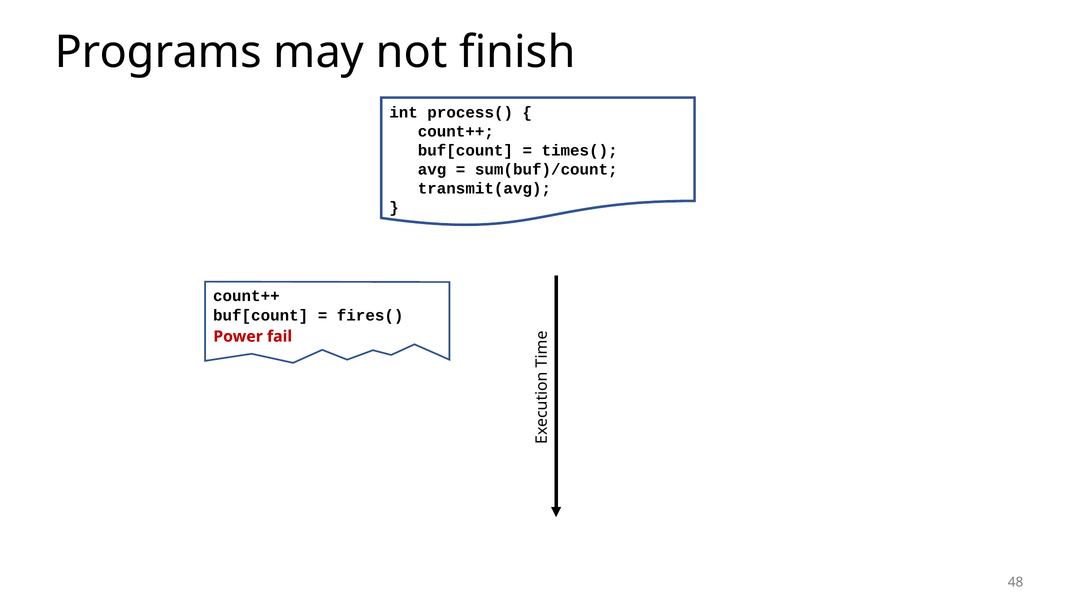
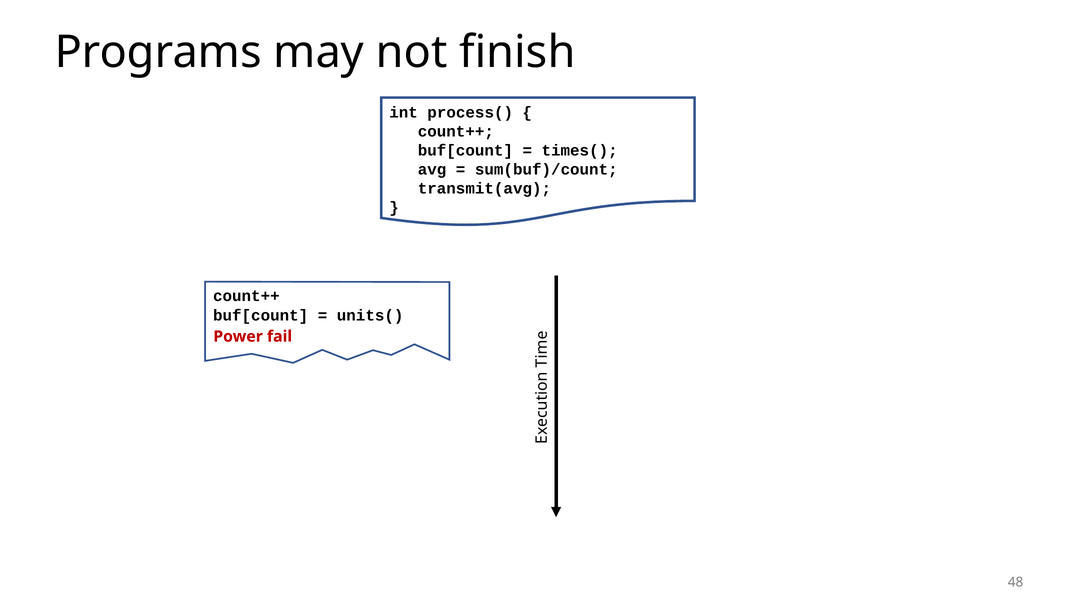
fires(: fires( -> units( (370, 315)
